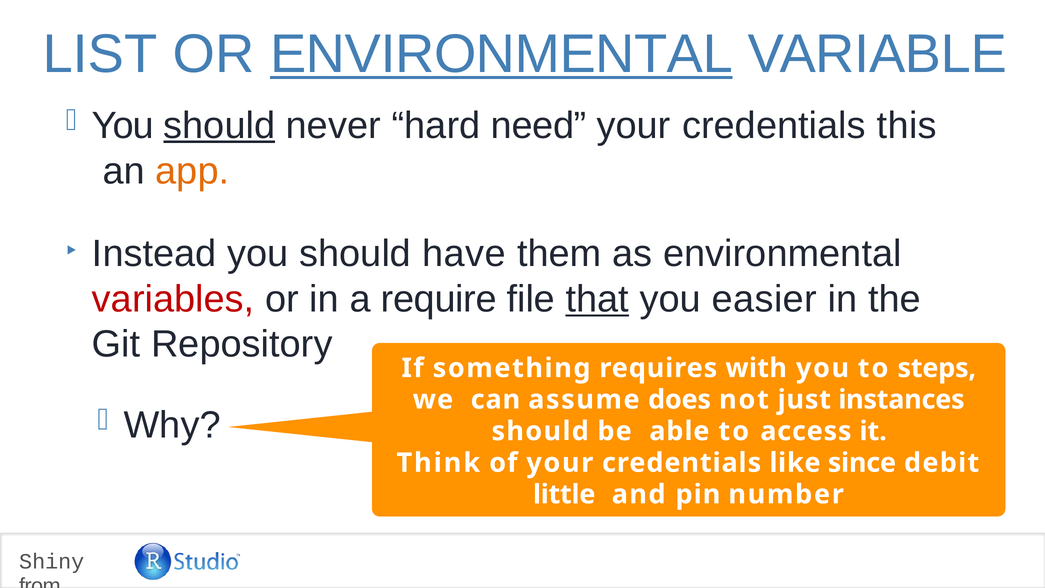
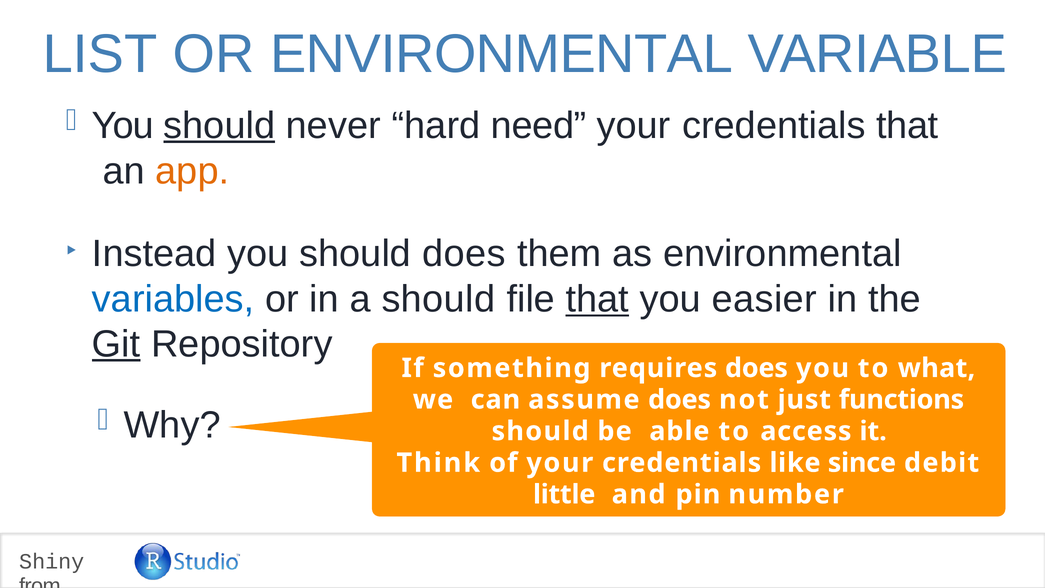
ENVIRONMENTAL underline: present -> none (502, 54)
credentials this: this -> that (907, 126)
should have: have -> does (464, 253)
variables colour: red -> blue (173, 299)
a require: require -> should (438, 299)
Git underline: none -> present (116, 344)
requires with: with -> does (756, 368)
steps: steps -> what (937, 368)
instances: instances -> functions (901, 400)
